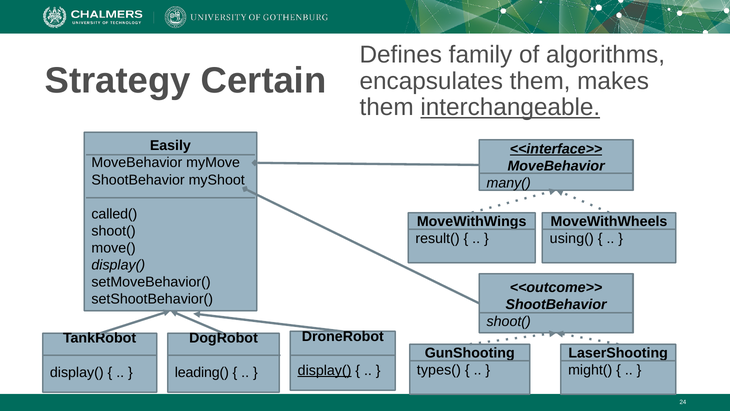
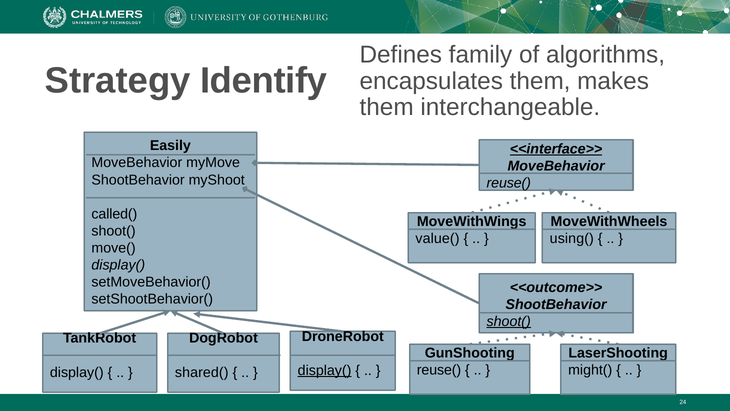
Certain: Certain -> Identify (264, 81)
interchangeable underline: present -> none (510, 107)
many(: many( -> reuse( (509, 183)
result(: result( -> value( (437, 238)
shoot( underline: none -> present (509, 321)
types(: types( -> reuse( (439, 370)
leading(: leading( -> shared( (202, 372)
